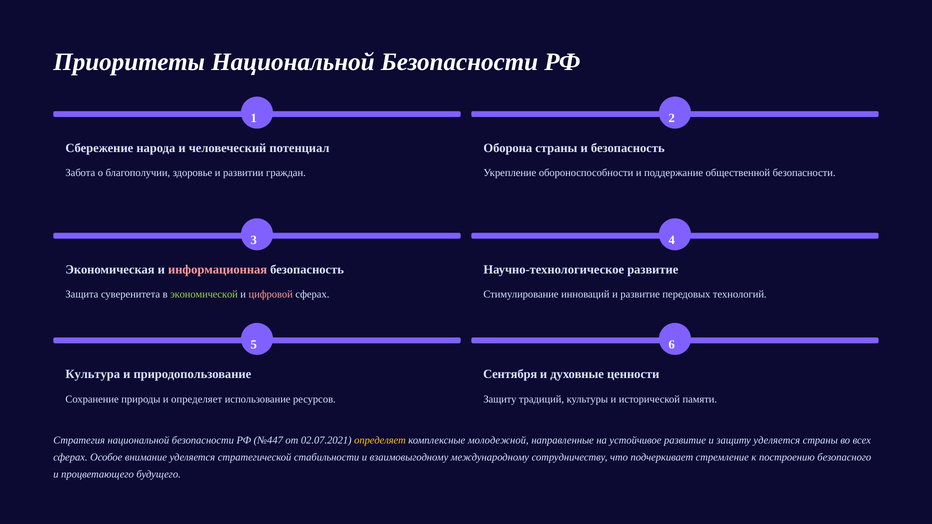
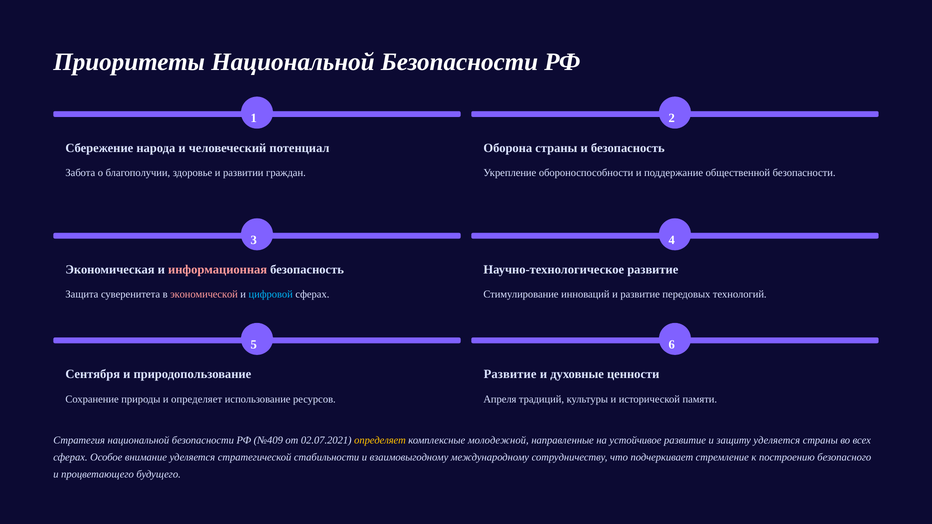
экономической colour: light green -> pink (204, 295)
цифровой colour: pink -> light blue (271, 295)
Культура: Культура -> Сентября (93, 375)
Сентября: Сентября -> Развитие (510, 375)
Защиту: Защиту -> Апреля (500, 399)
№447: №447 -> №409 (268, 440)
